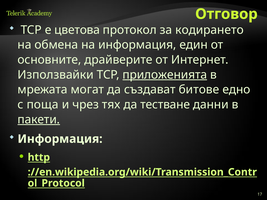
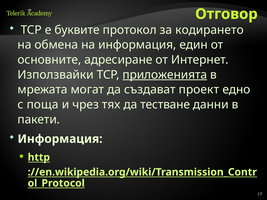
цветова: цветова -> буквите (77, 30)
драйверите: драйверите -> адресиране (118, 60)
битове: битове -> проект (199, 90)
пакети underline: present -> none (39, 120)
